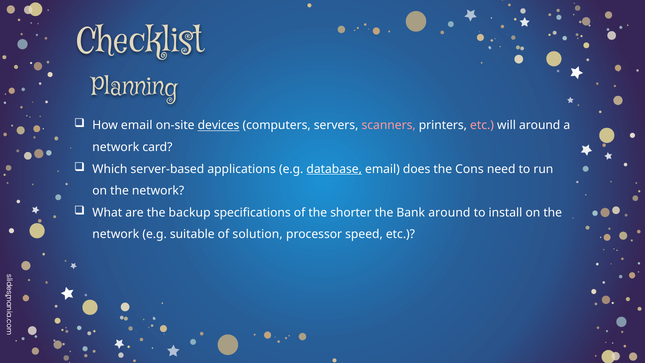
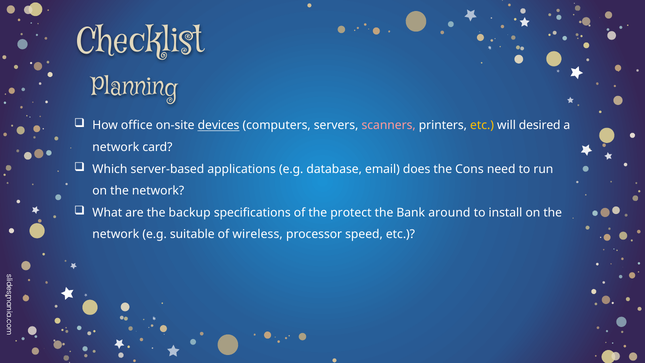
How email: email -> office (137, 125)
etc colour: pink -> yellow (482, 125)
will around: around -> desired (540, 125)
database underline: present -> none (334, 169)
shorter: shorter -> protect (351, 212)
solution: solution -> wireless (258, 234)
